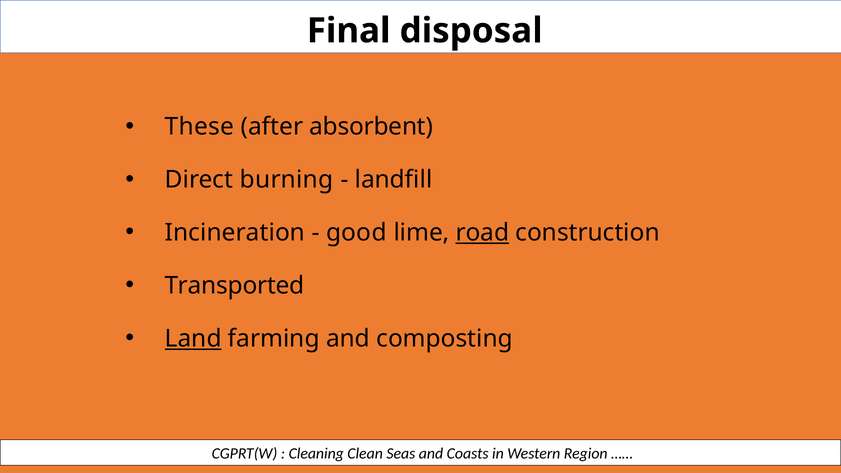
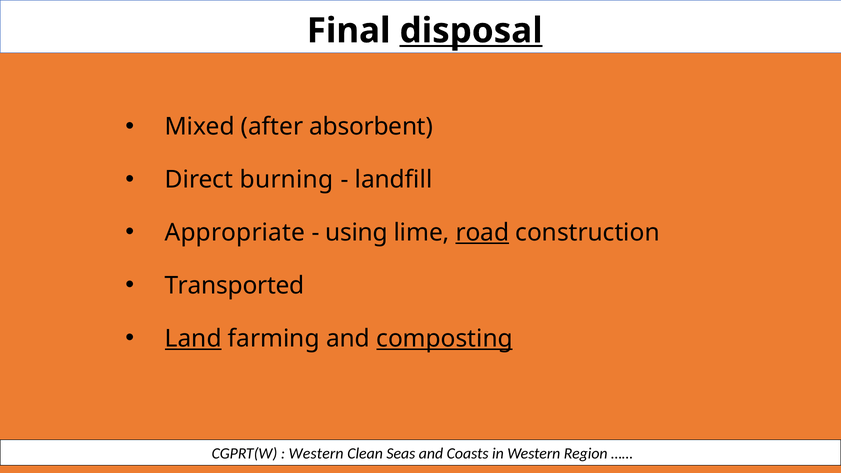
disposal underline: none -> present (471, 31)
These: These -> Mixed (200, 127)
Incineration: Incineration -> Appropriate (235, 233)
good: good -> using (357, 233)
composting underline: none -> present (445, 339)
Cleaning: Cleaning -> Western (316, 454)
